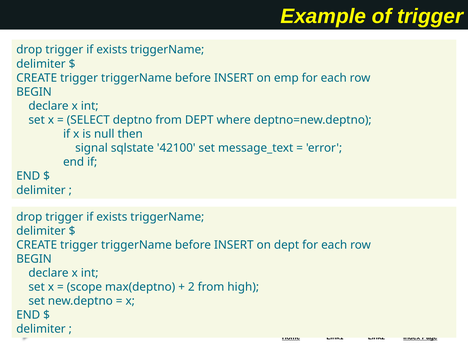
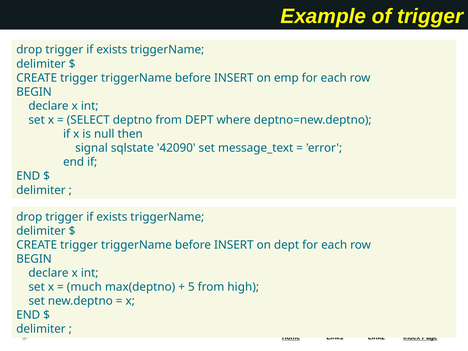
42100: 42100 -> 42090 (176, 148)
scope: scope -> much (84, 287)
2: 2 -> 5 (191, 287)
